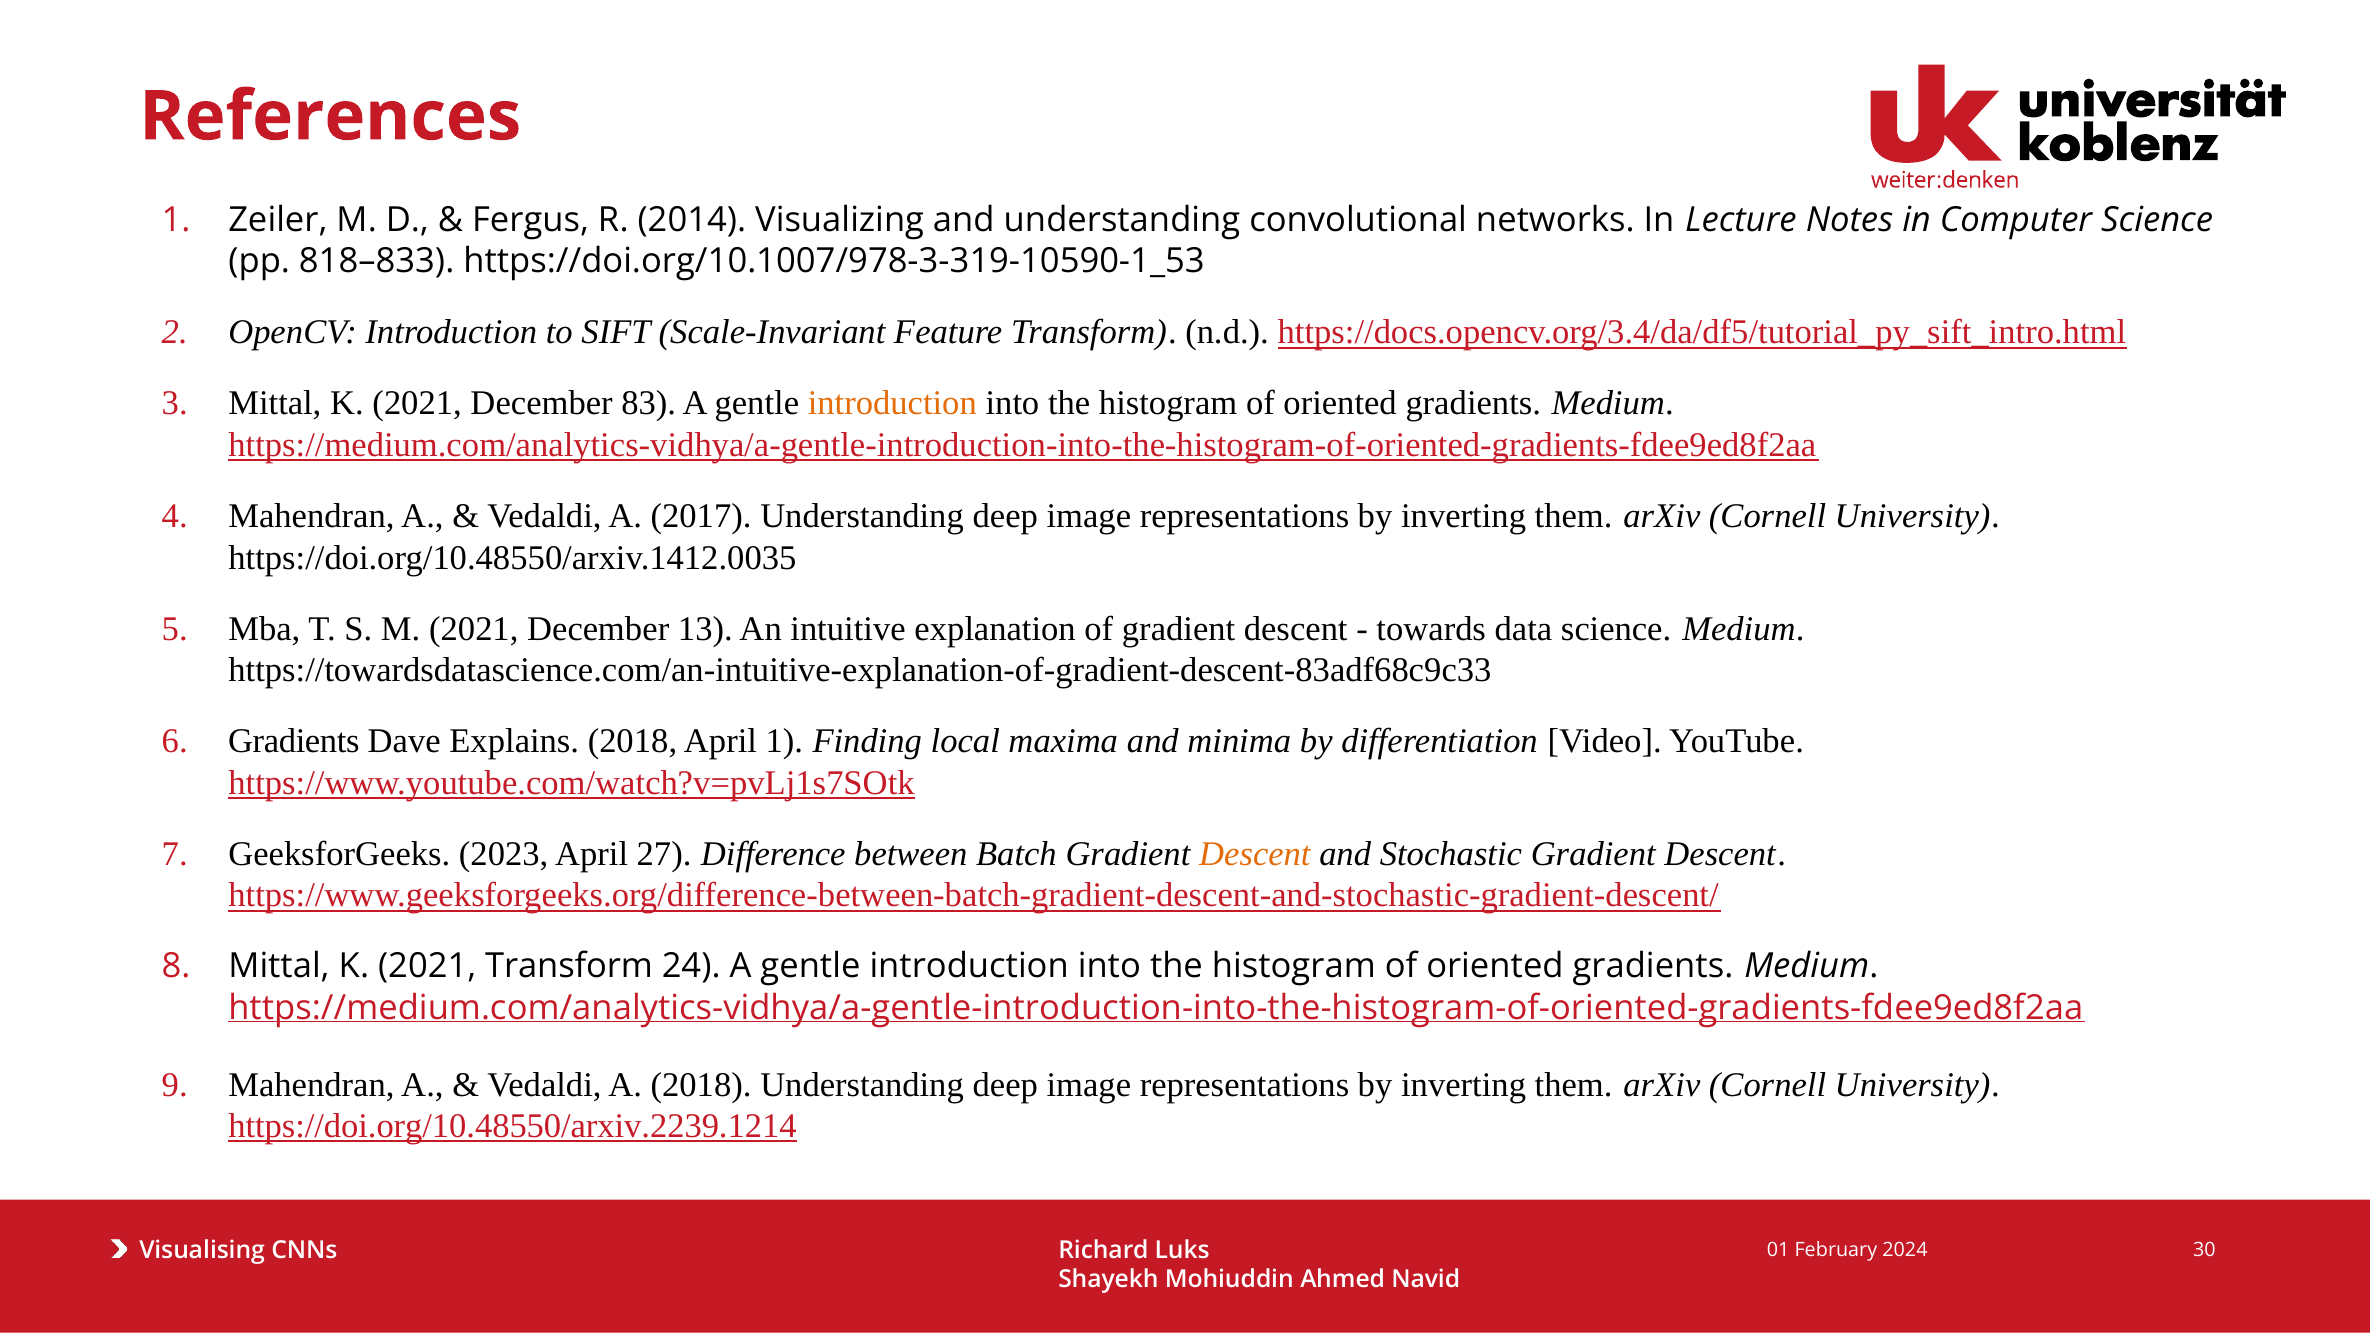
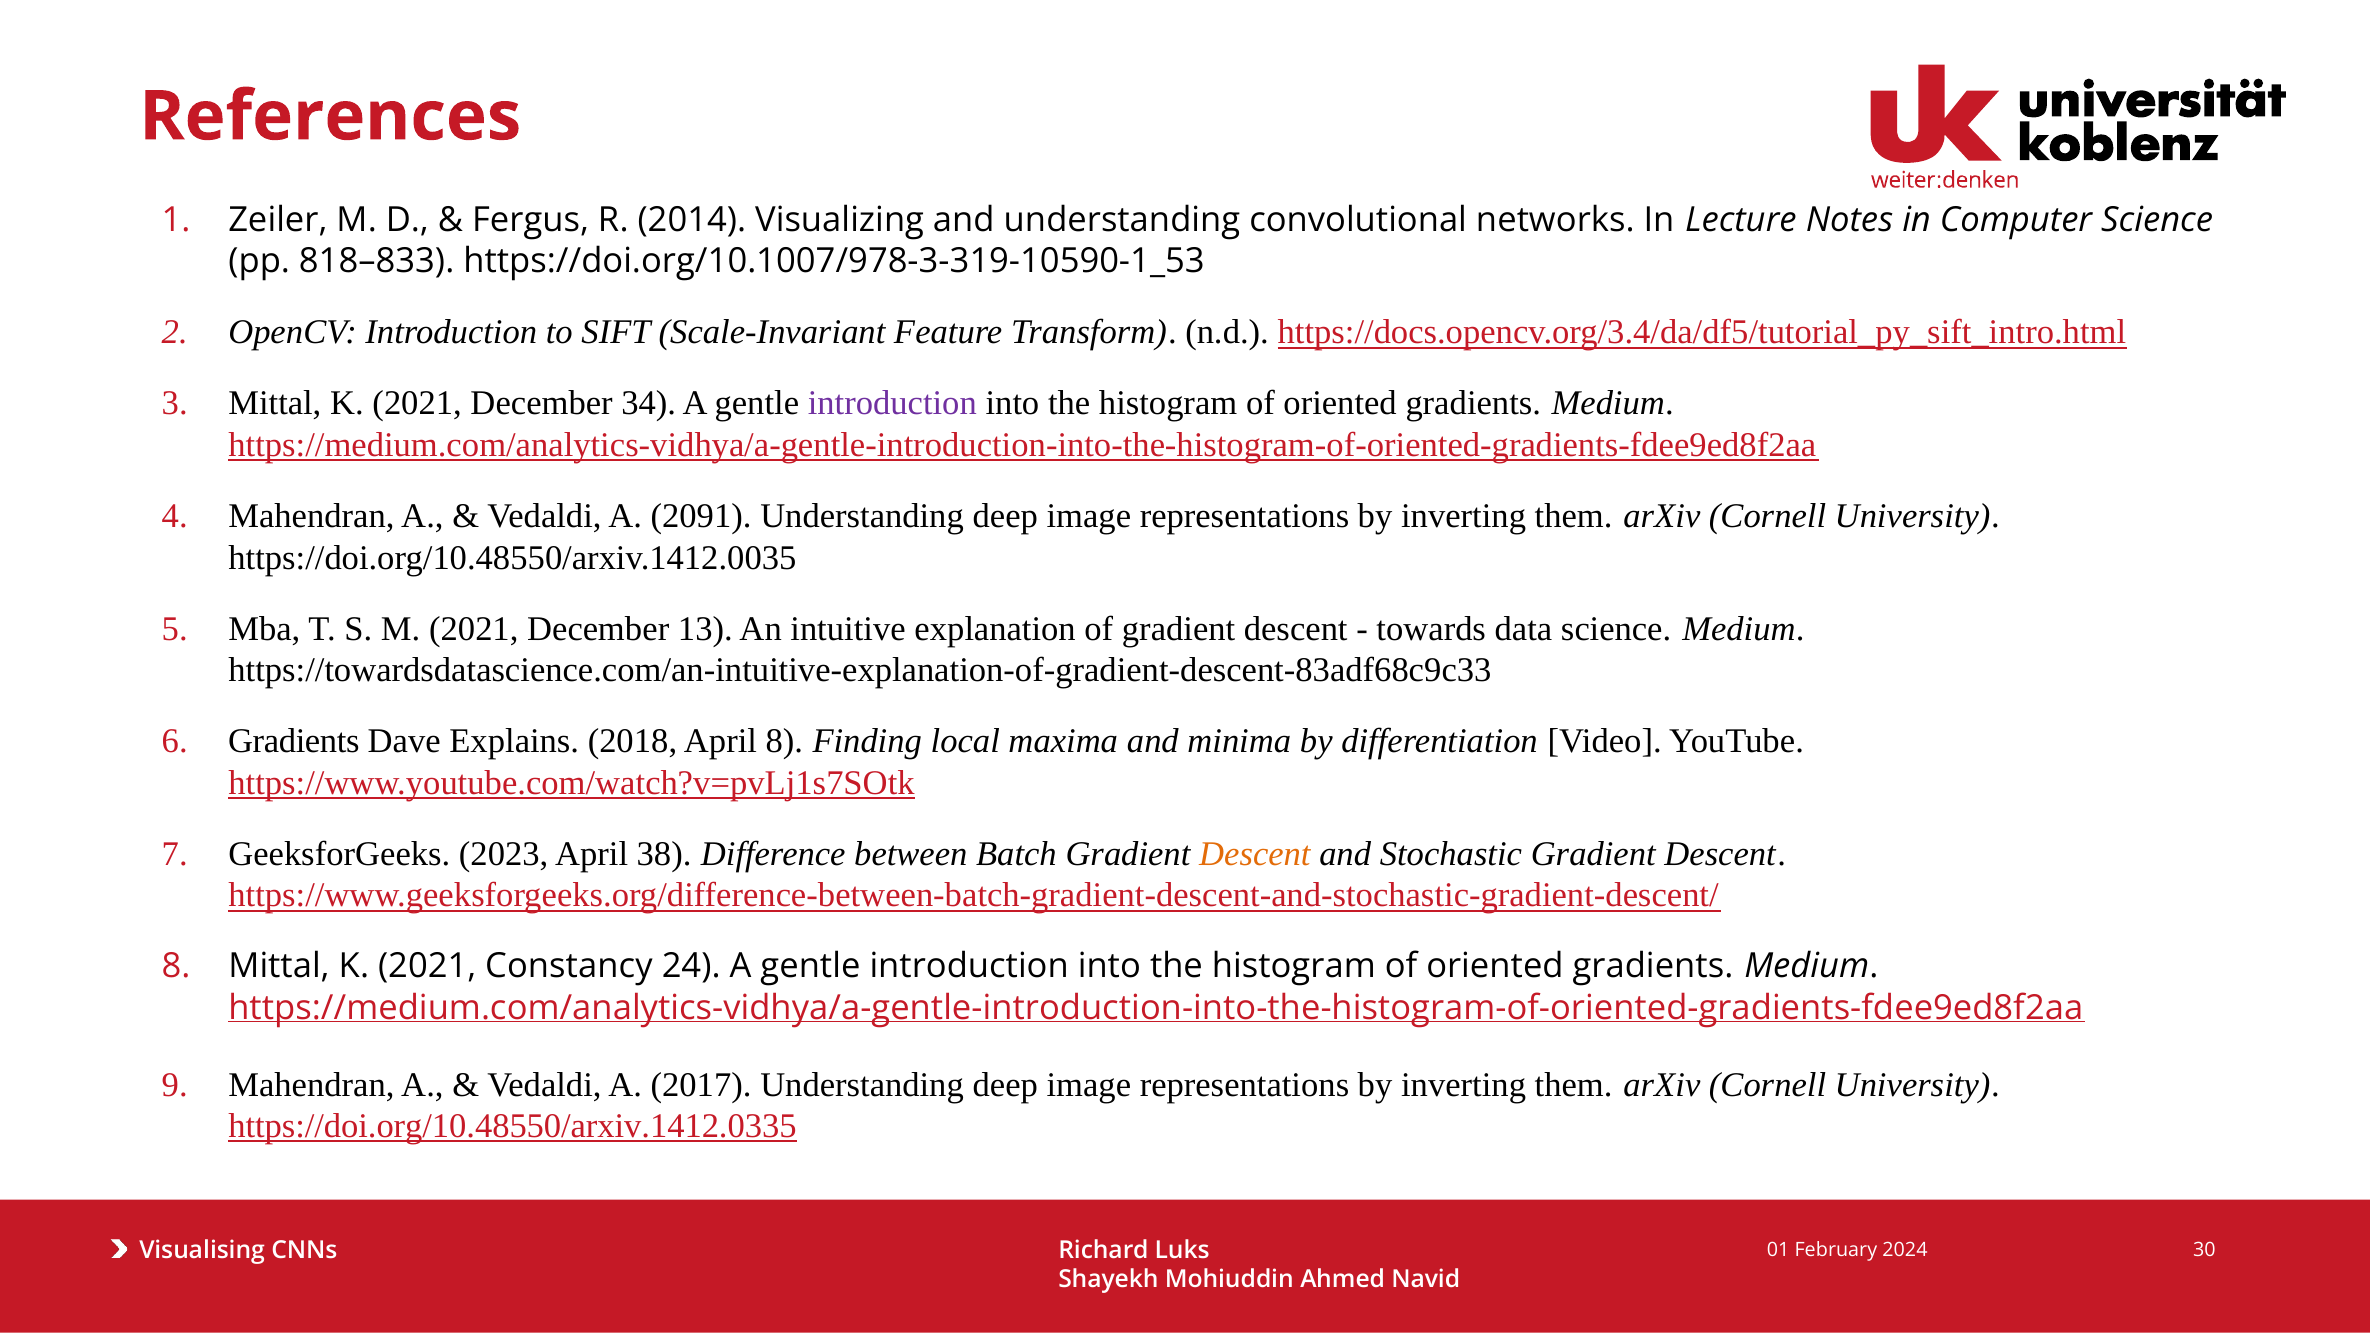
83: 83 -> 34 (649, 404)
introduction colour: orange -> purple (892, 404)
2017: 2017 -> 2091 (701, 516)
April 1: 1 -> 8 (784, 741)
27: 27 -> 38 (664, 854)
2021 Transform: Transform -> Constancy (569, 967)
A 2018: 2018 -> 2017 (701, 1085)
https://doi.org/10.48550/arxiv.2239.1214: https://doi.org/10.48550/arxiv.2239.1214 -> https://doi.org/10.48550/arxiv.1412.0335 (512, 1126)
